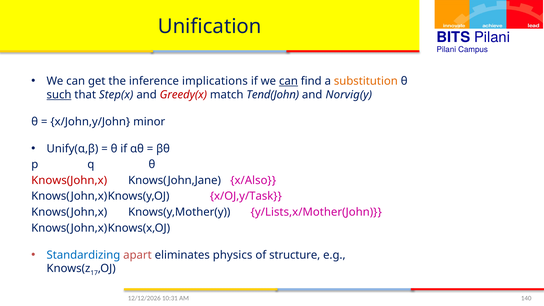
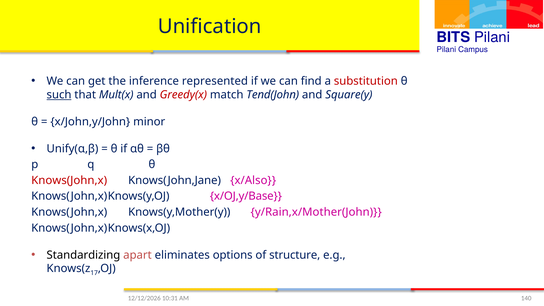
implications: implications -> represented (215, 81)
can underline: present -> none (288, 81)
substitution colour: orange -> red (366, 81)
Step(x: Step(x -> Mult(x (116, 95)
Norvig(y: Norvig(y -> Square(y (349, 95)
x/OJ,y/Task: x/OJ,y/Task -> x/OJ,y/Base (246, 196)
y/Lists,x/Mother(John: y/Lists,x/Mother(John -> y/Rain,x/Mother(John (316, 212)
Standardizing colour: blue -> black (83, 255)
physics: physics -> options (233, 255)
